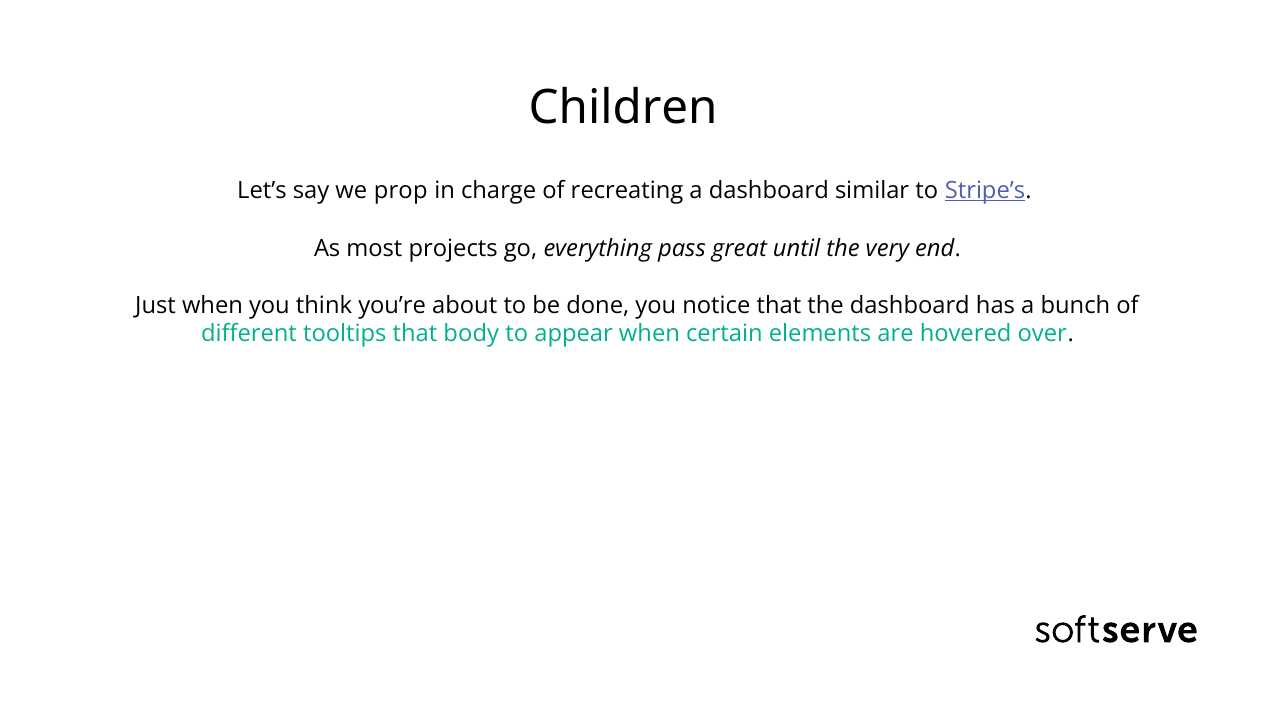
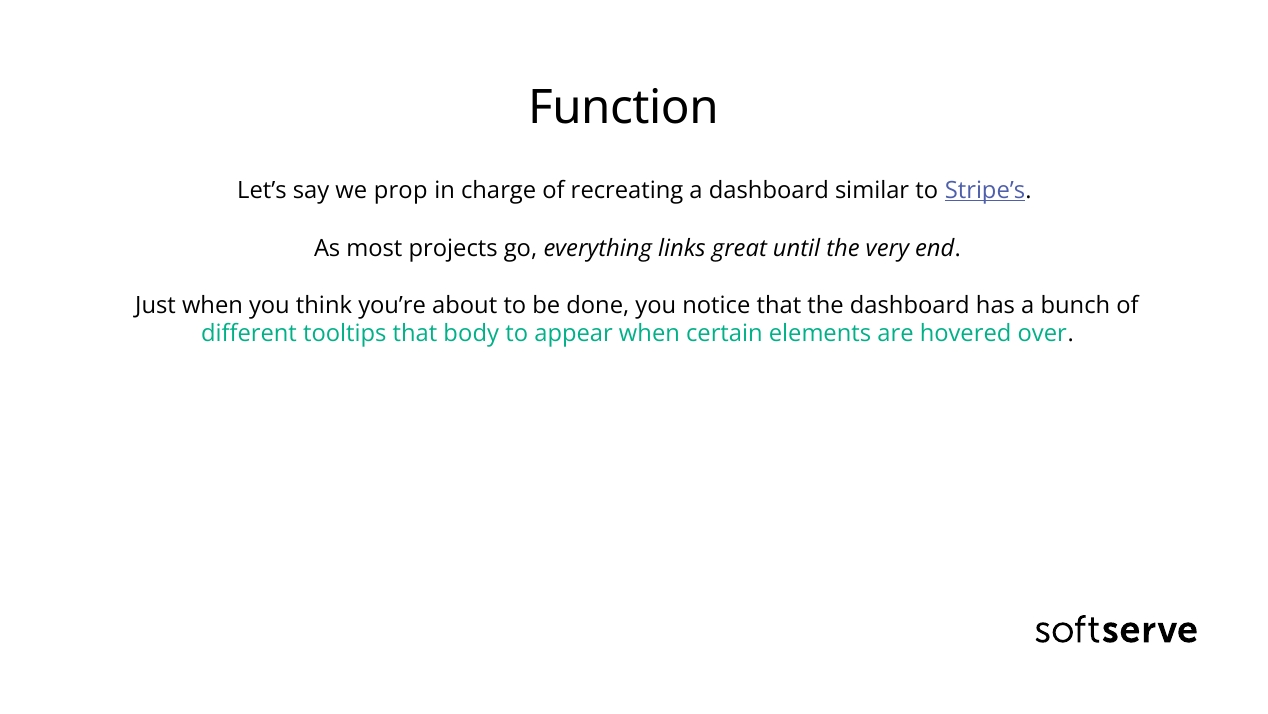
Children: Children -> Function (623, 108)
pass: pass -> links (682, 248)
